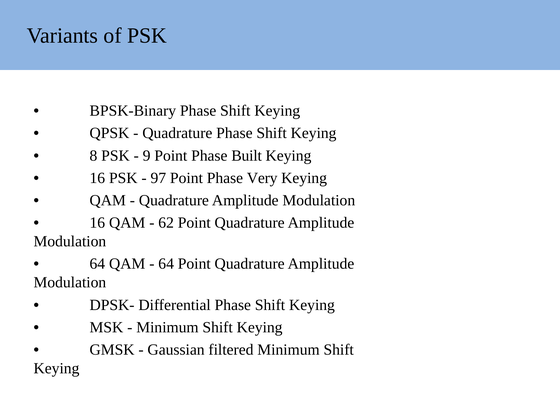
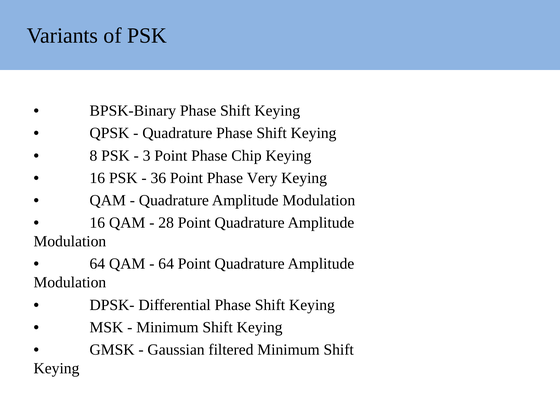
9: 9 -> 3 (147, 156)
Built: Built -> Chip (247, 156)
97: 97 -> 36 (158, 178)
62: 62 -> 28 (166, 223)
